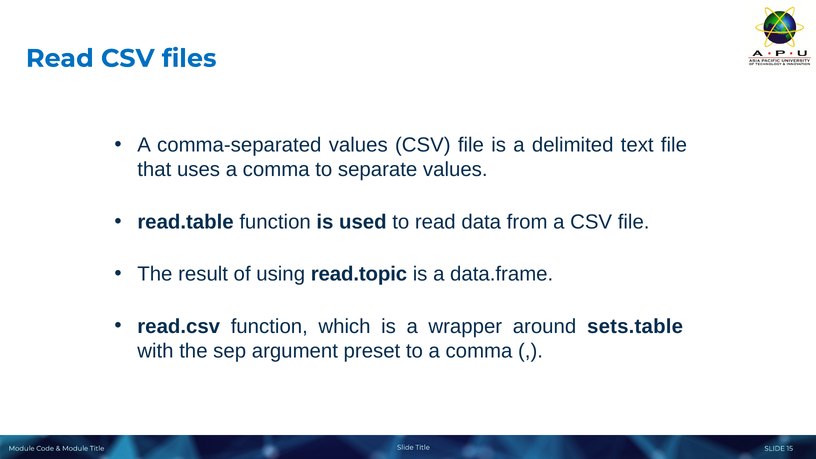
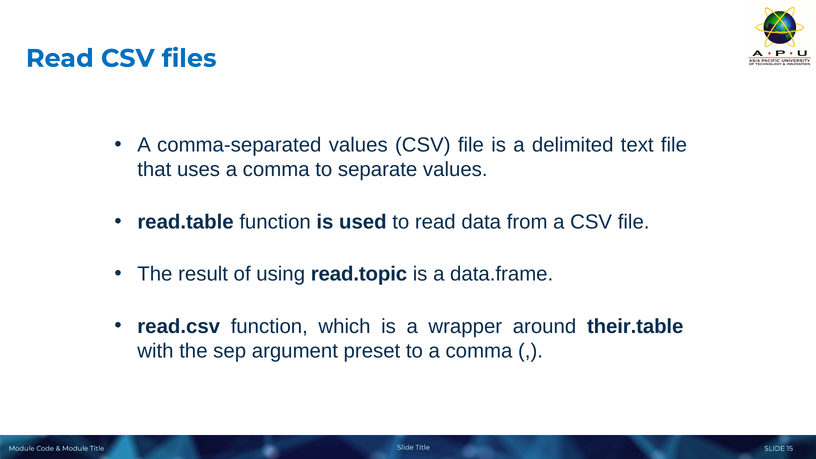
sets.table: sets.table -> their.table (635, 326)
